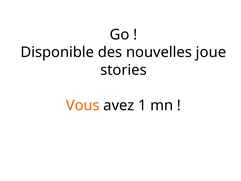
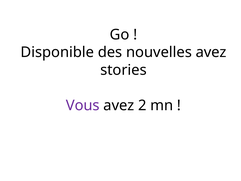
nouvelles joue: joue -> avez (211, 52)
Vous colour: orange -> purple (83, 105)
1: 1 -> 2 (142, 105)
